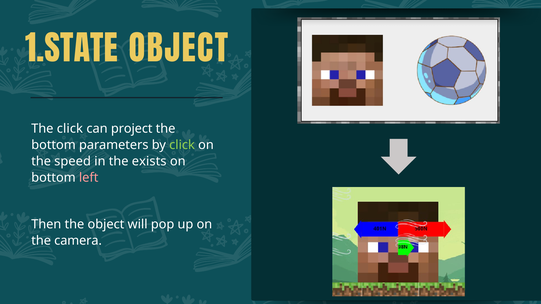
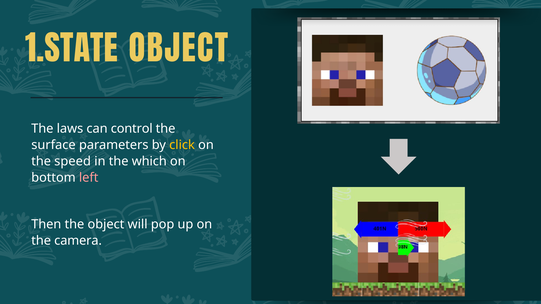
The click: click -> laws (70, 129)
project: project -> control (132, 129)
bottom: bottom -> surface (53, 145)
click colour: light green -> yellow (182, 145)
exists: exists -> which (149, 161)
